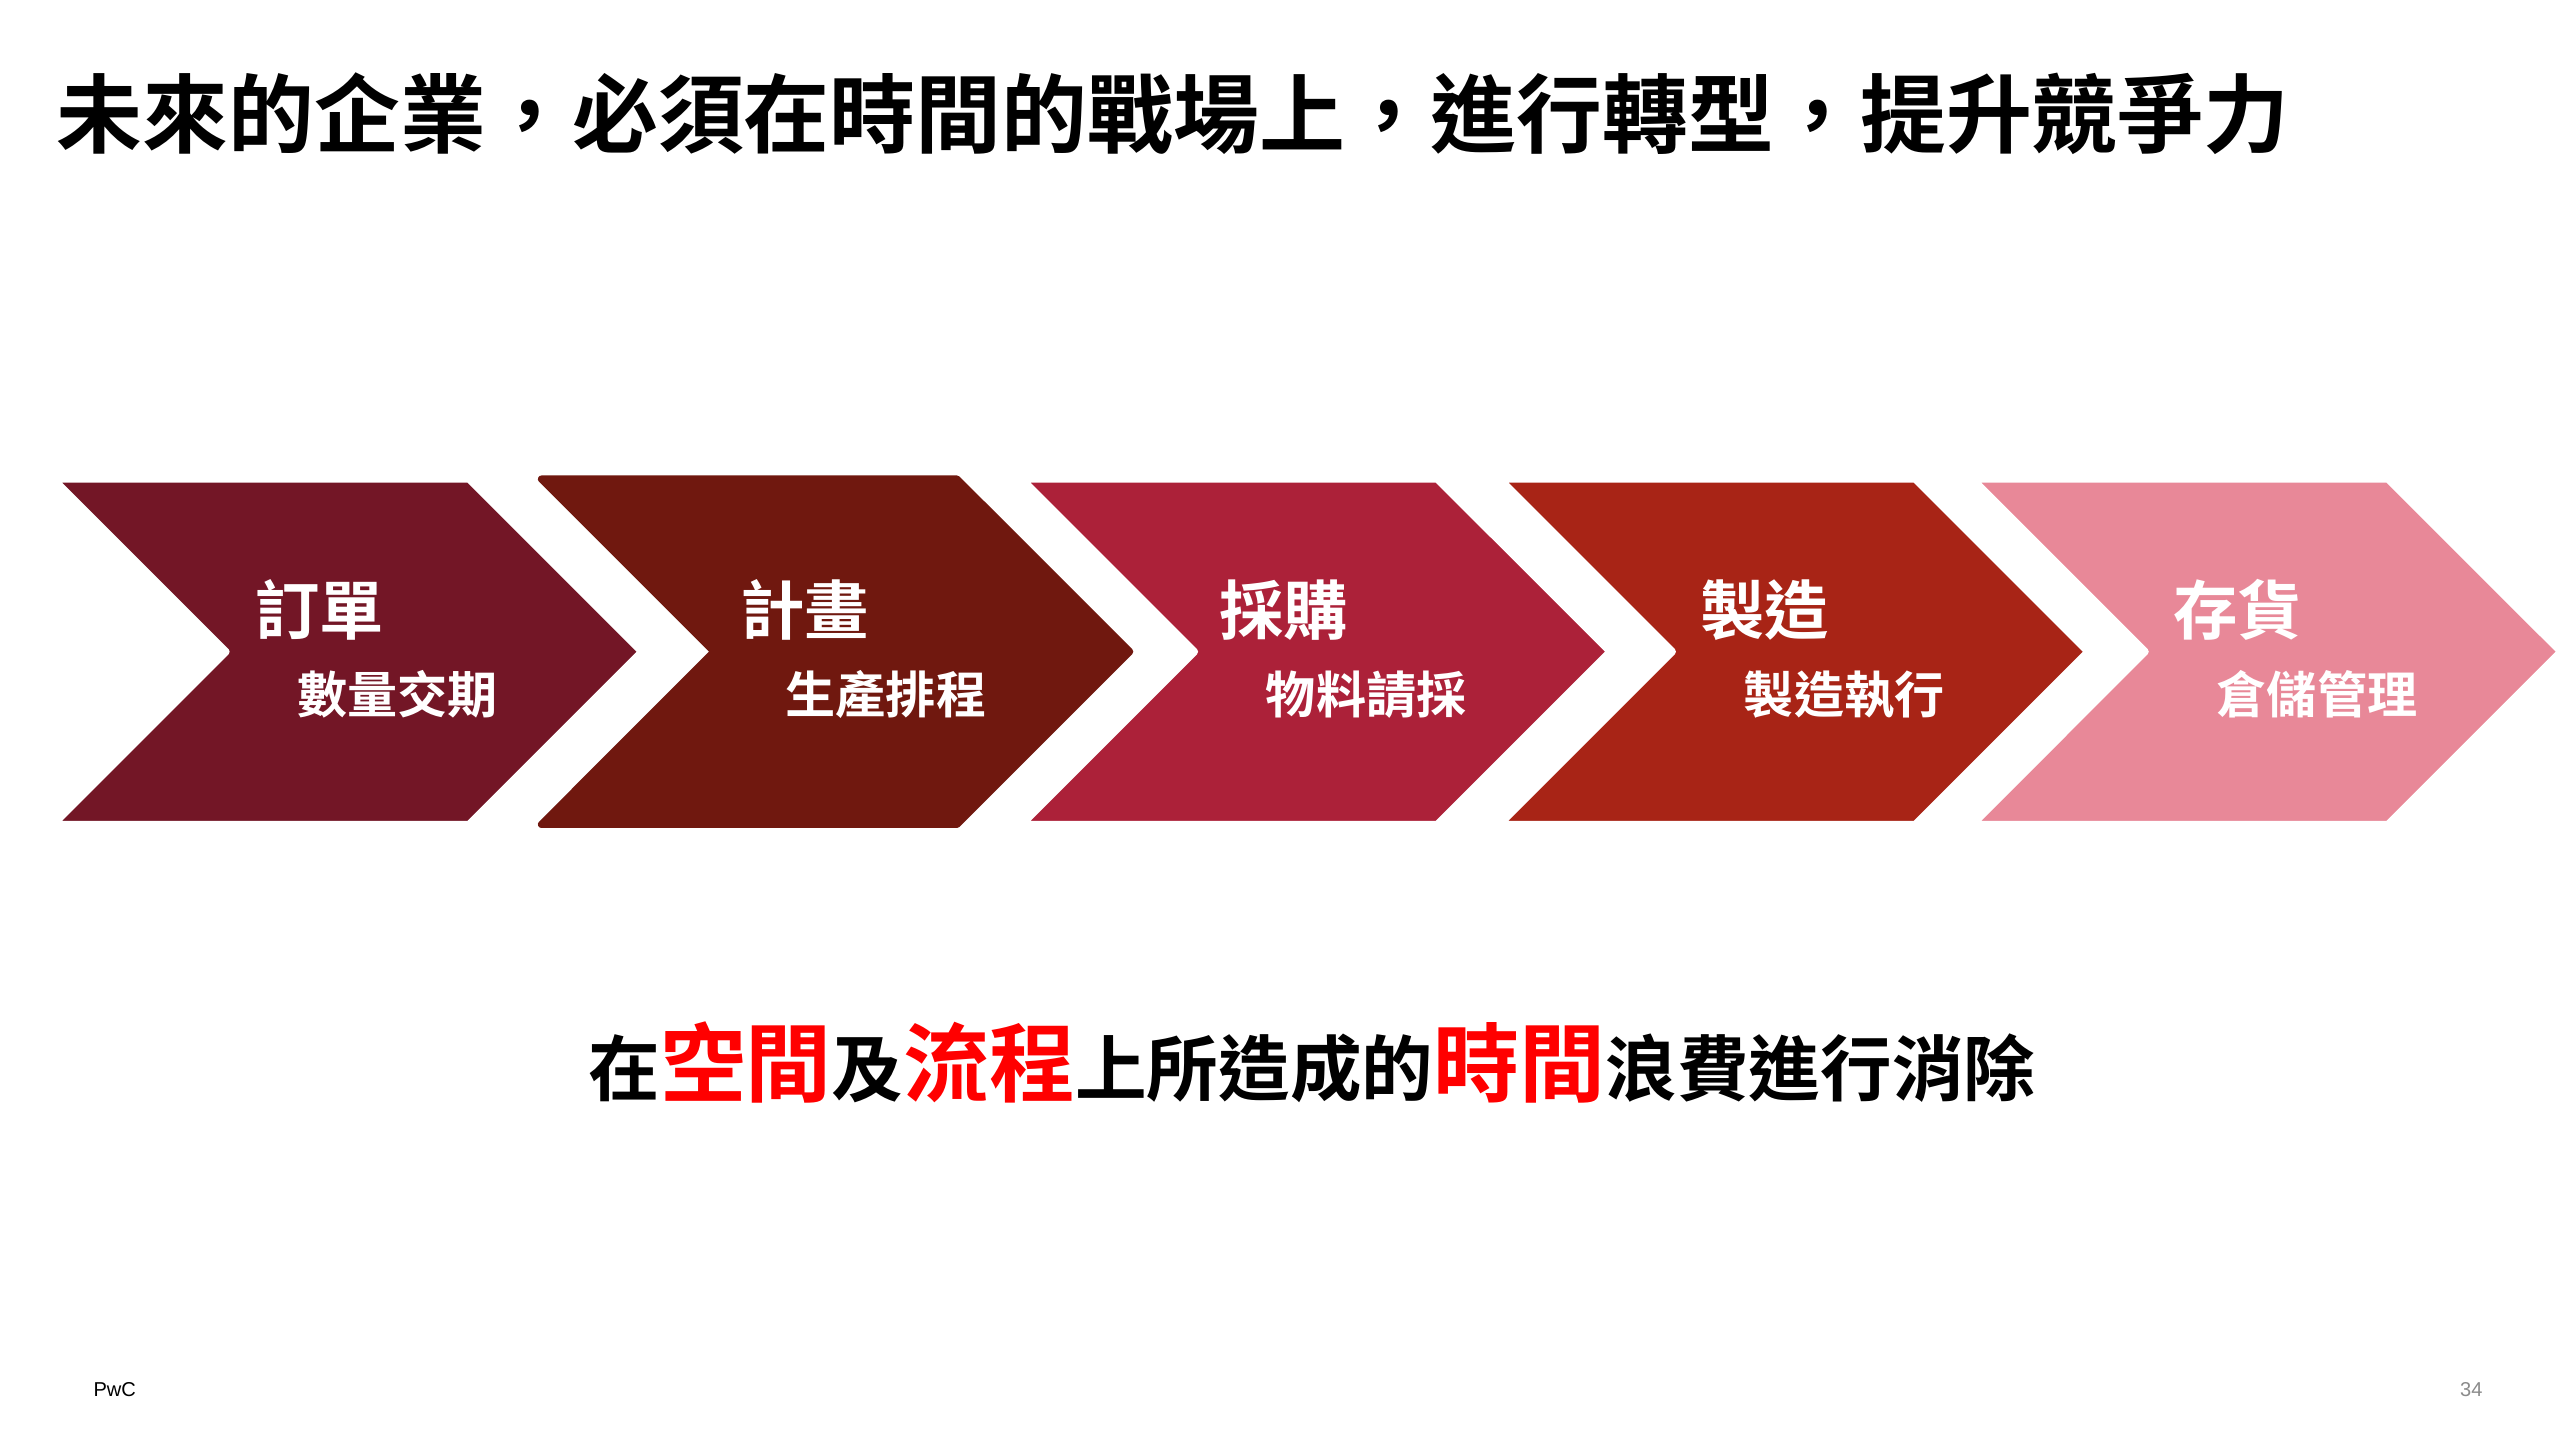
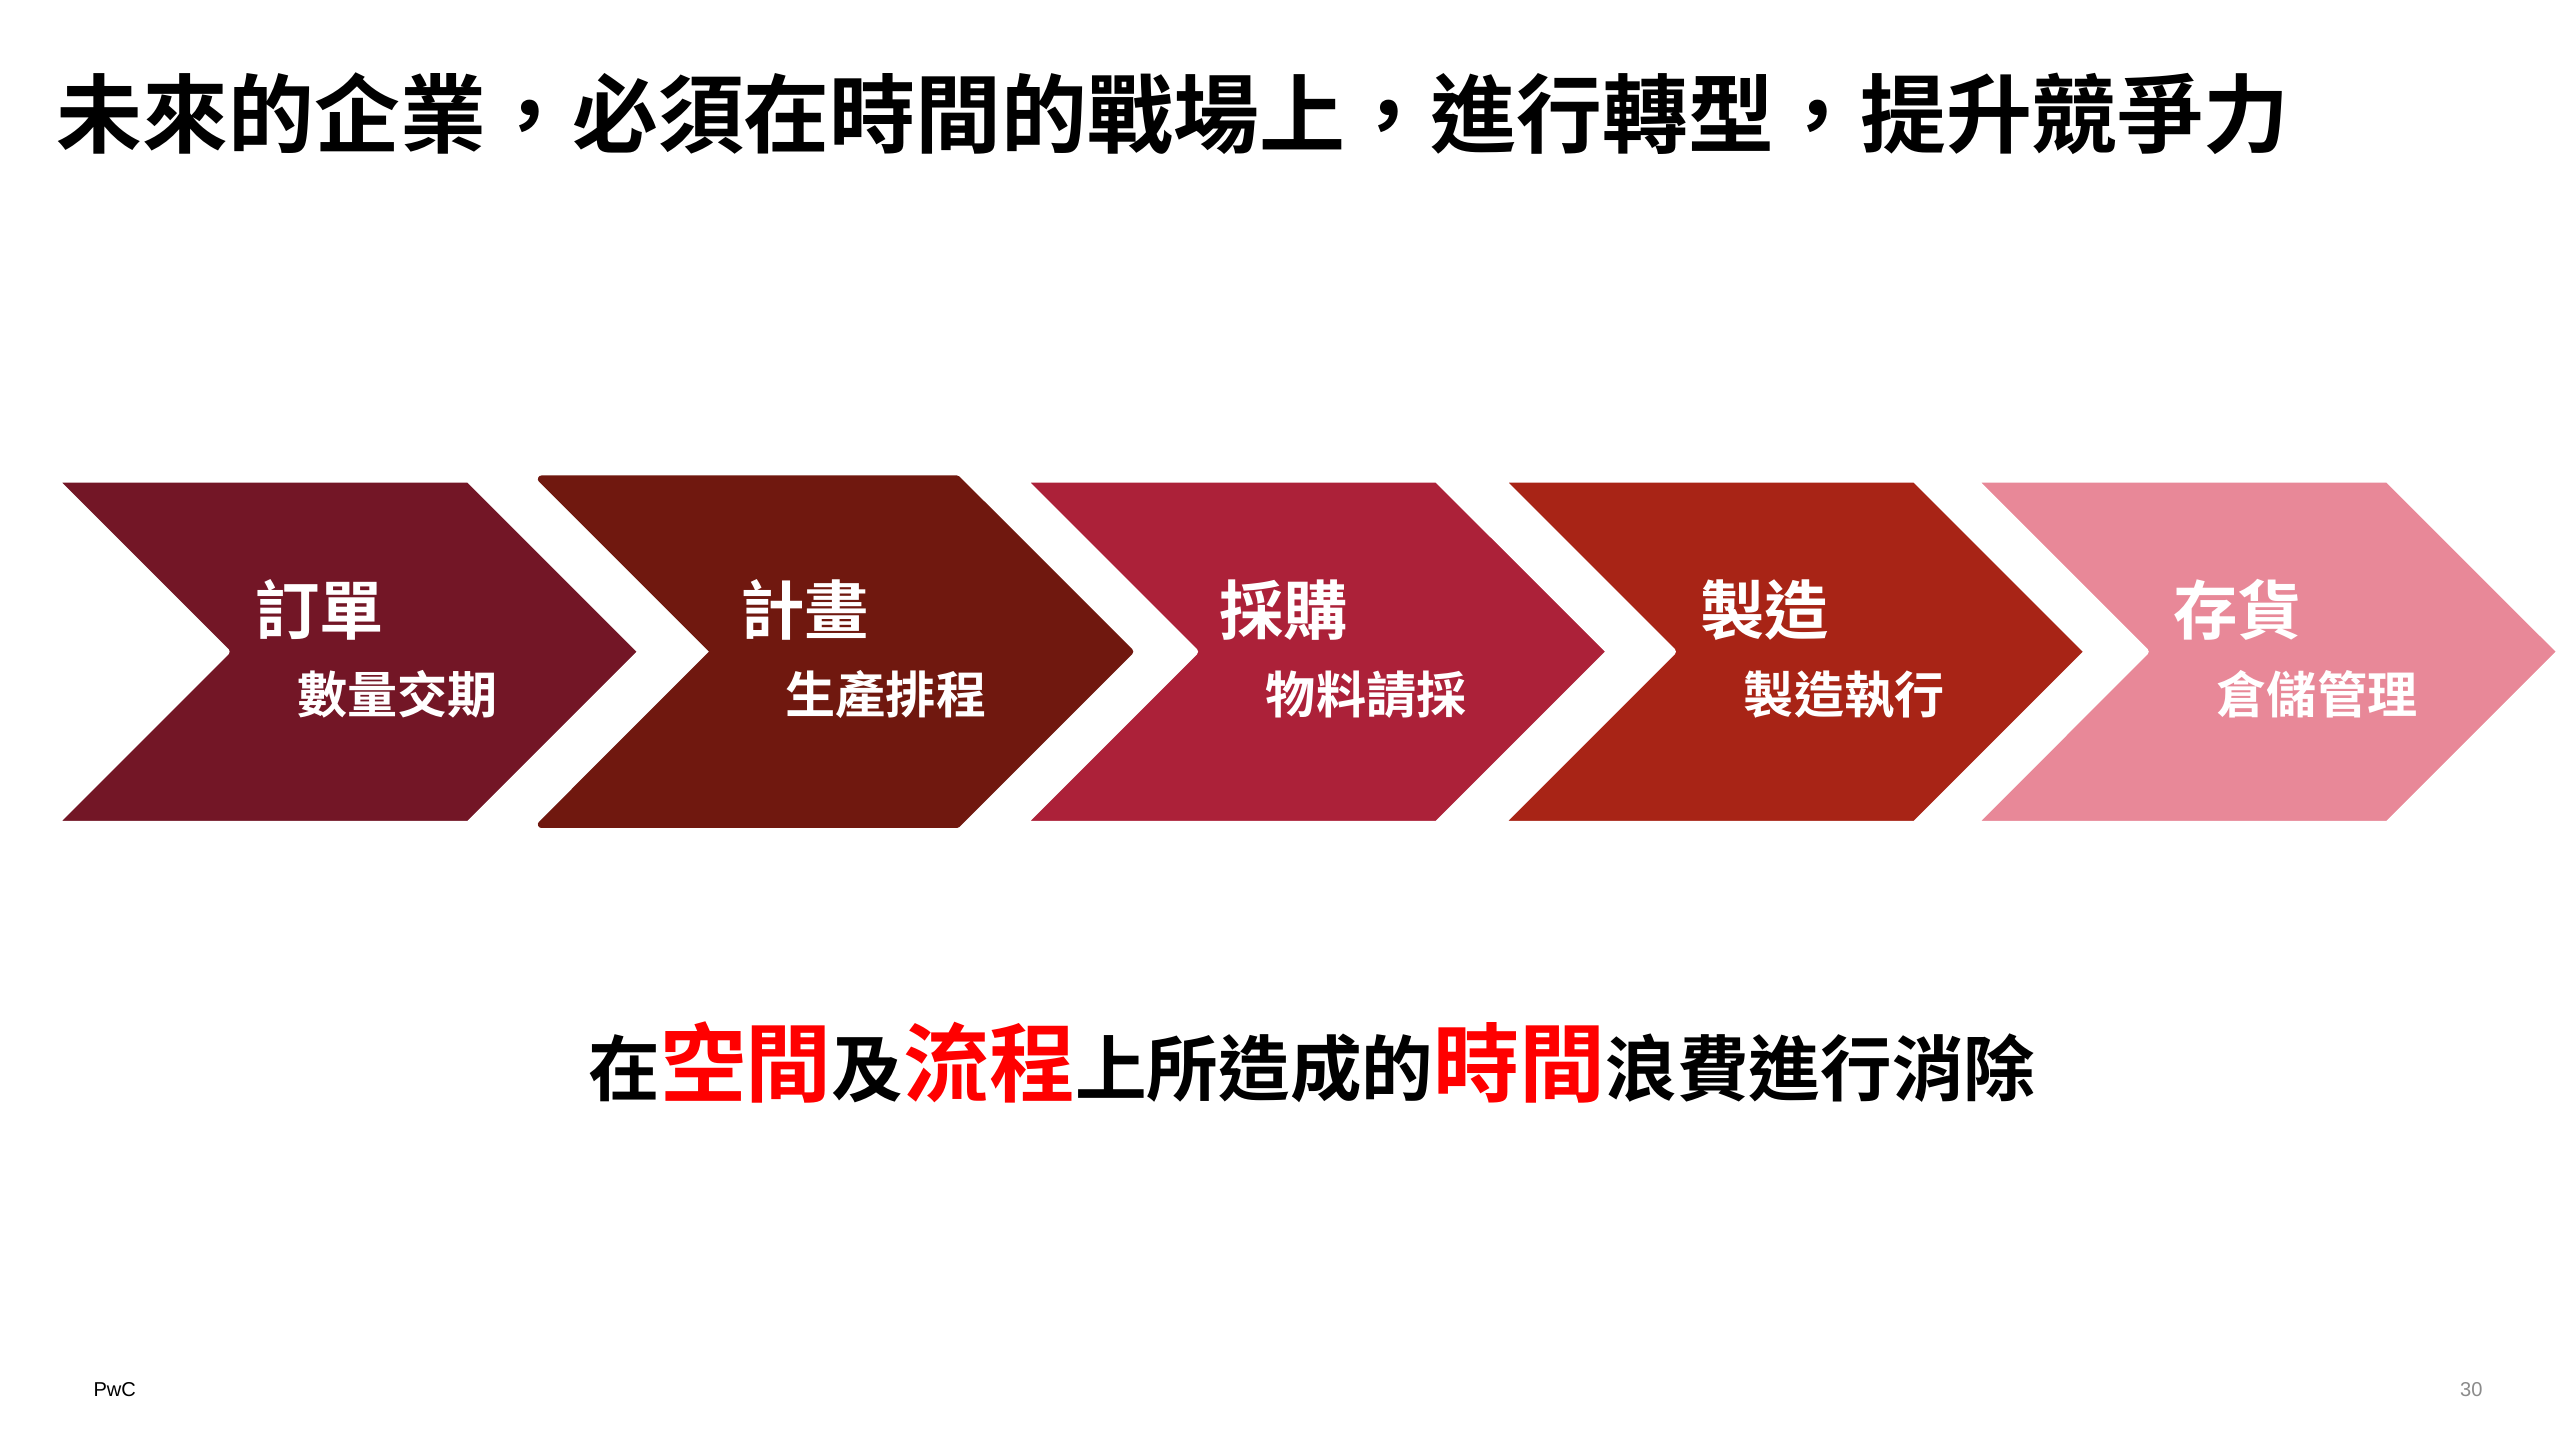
34: 34 -> 30 (2471, 1390)
